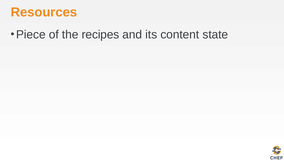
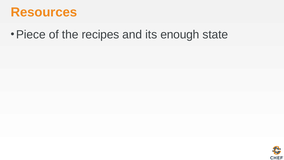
content: content -> enough (180, 35)
